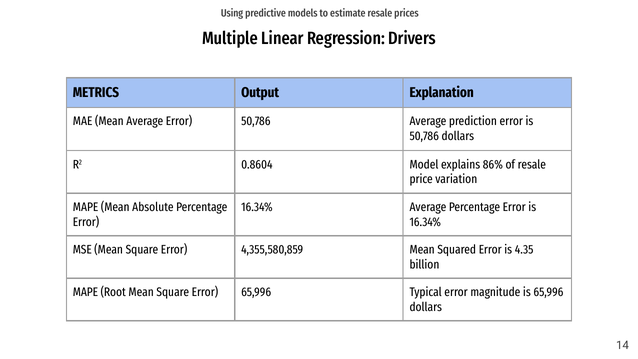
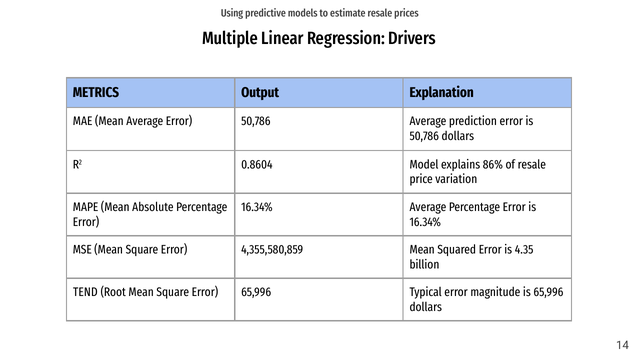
MAPE: MAPE -> TEND (85, 292)
